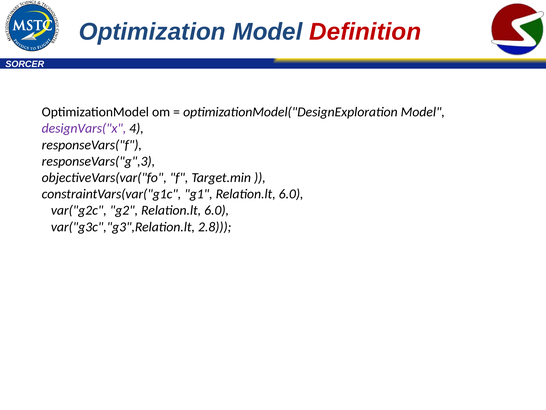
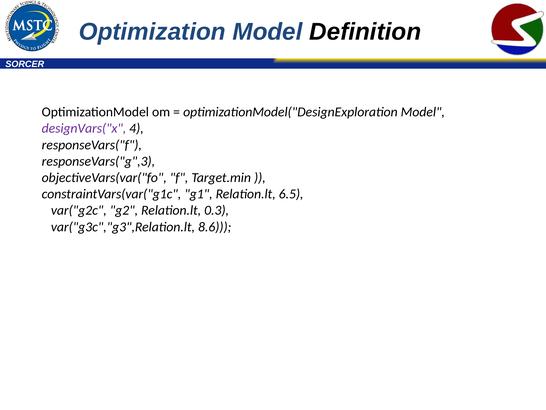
Definition colour: red -> black (365, 32)
g1 Relation.lt 6.0: 6.0 -> 6.5 (291, 194)
g2 Relation.lt 6.0: 6.0 -> 0.3 (217, 210)
2.8: 2.8 -> 8.6 (215, 227)
